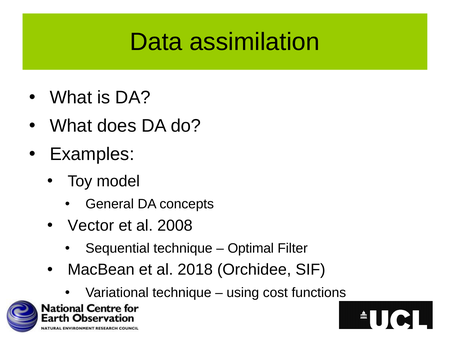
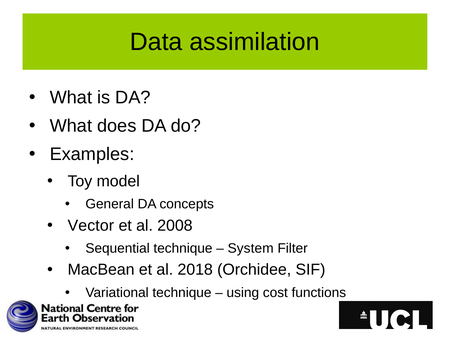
Optimal: Optimal -> System (251, 248)
